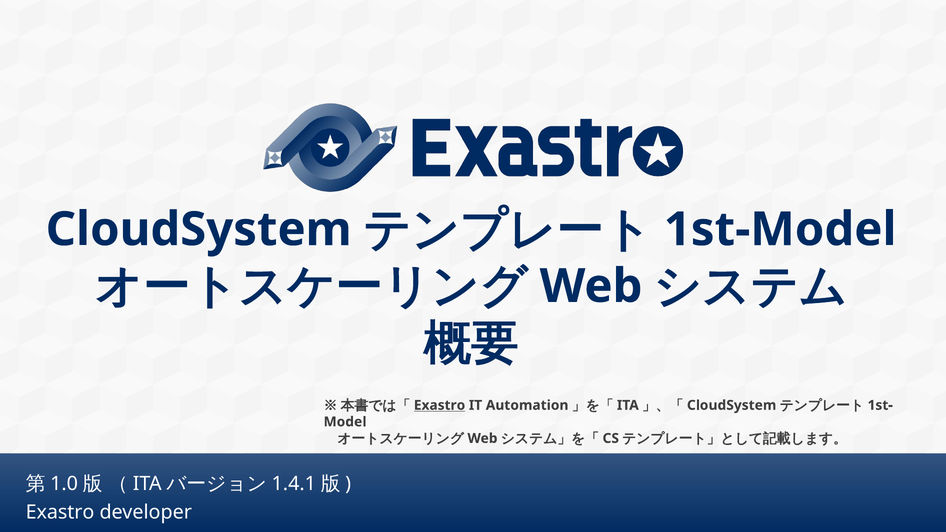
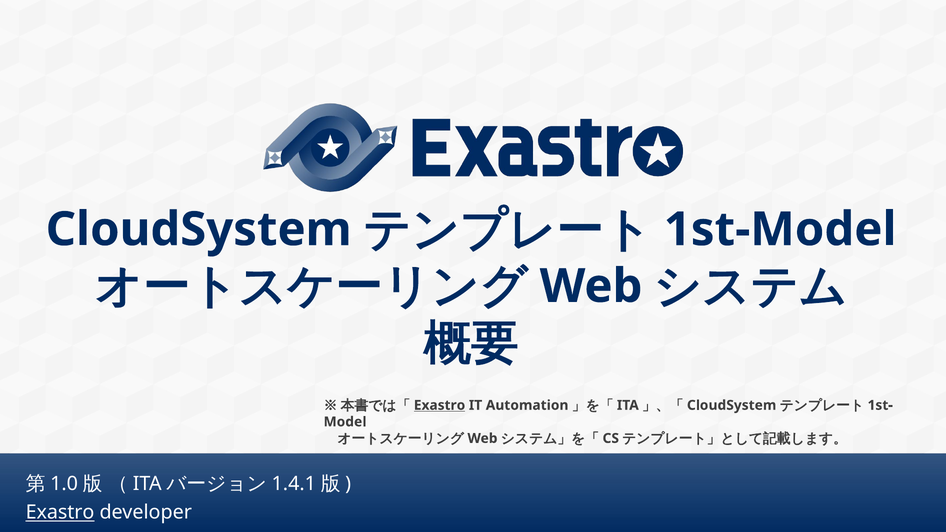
Exastro underline: none -> present (60, 513)
